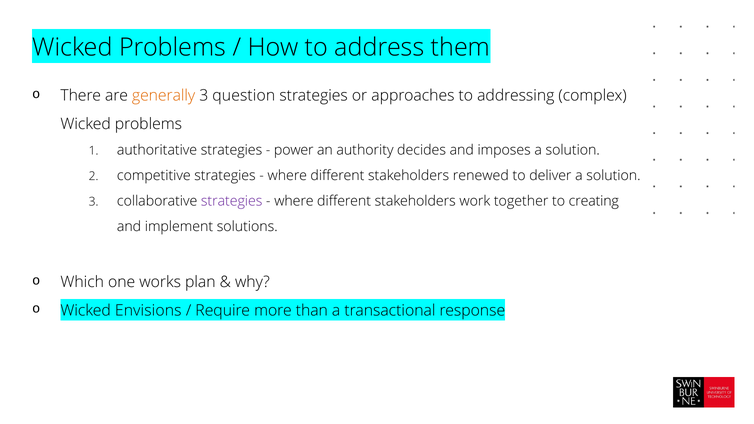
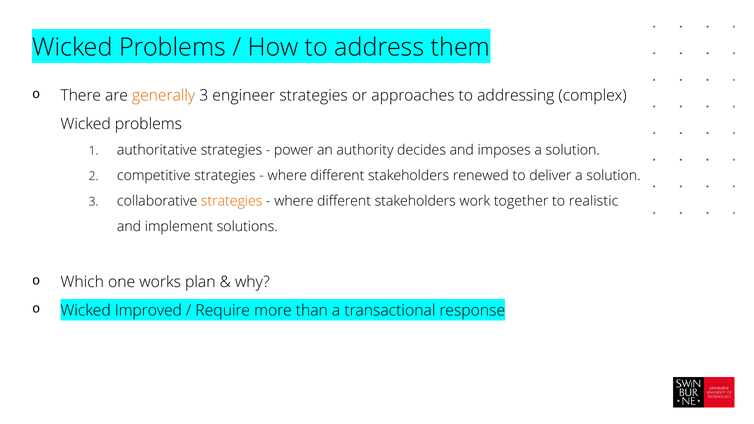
question: question -> engineer (244, 96)
strategies colour: purple -> orange (232, 201)
creating: creating -> realistic (594, 201)
Envisions: Envisions -> Improved (148, 311)
